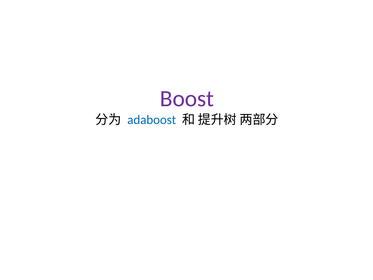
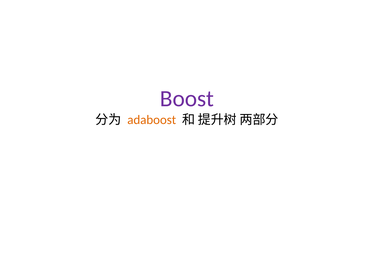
adaboost colour: blue -> orange (152, 120)
